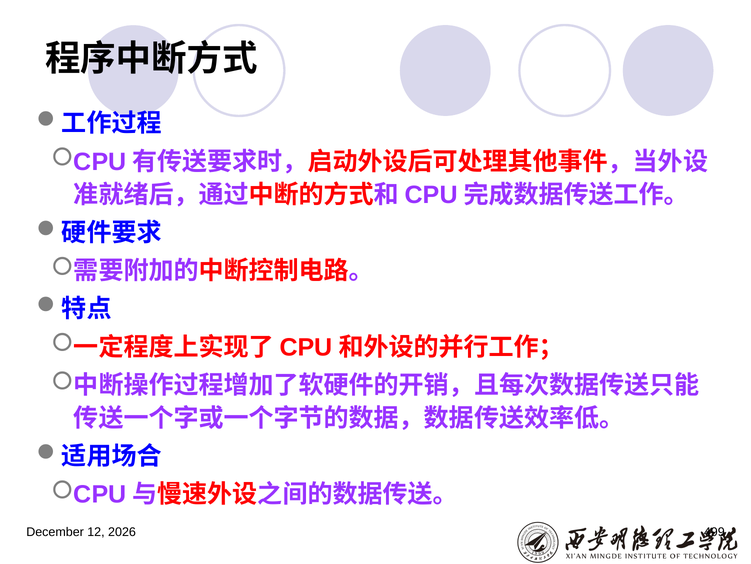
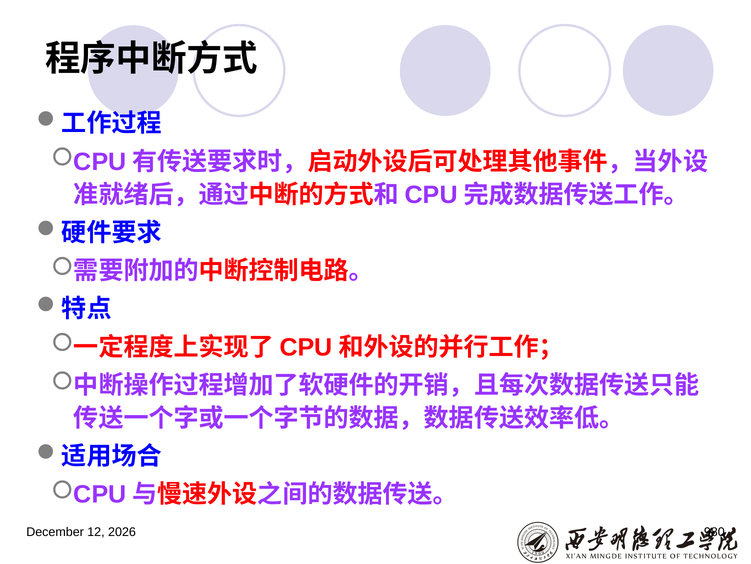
499: 499 -> 980 (714, 532)
